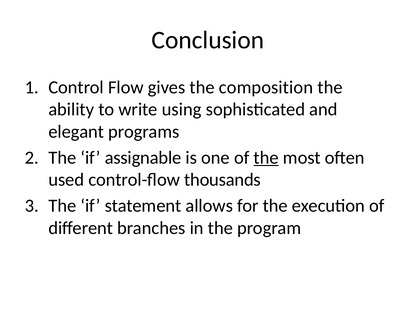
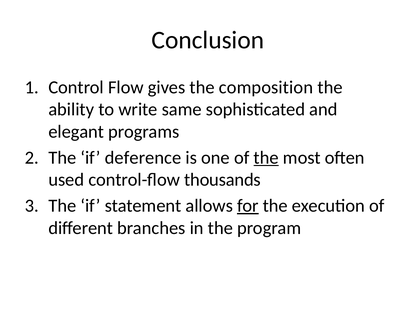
using: using -> same (182, 109)
assignable: assignable -> deference (143, 158)
for underline: none -> present (248, 206)
